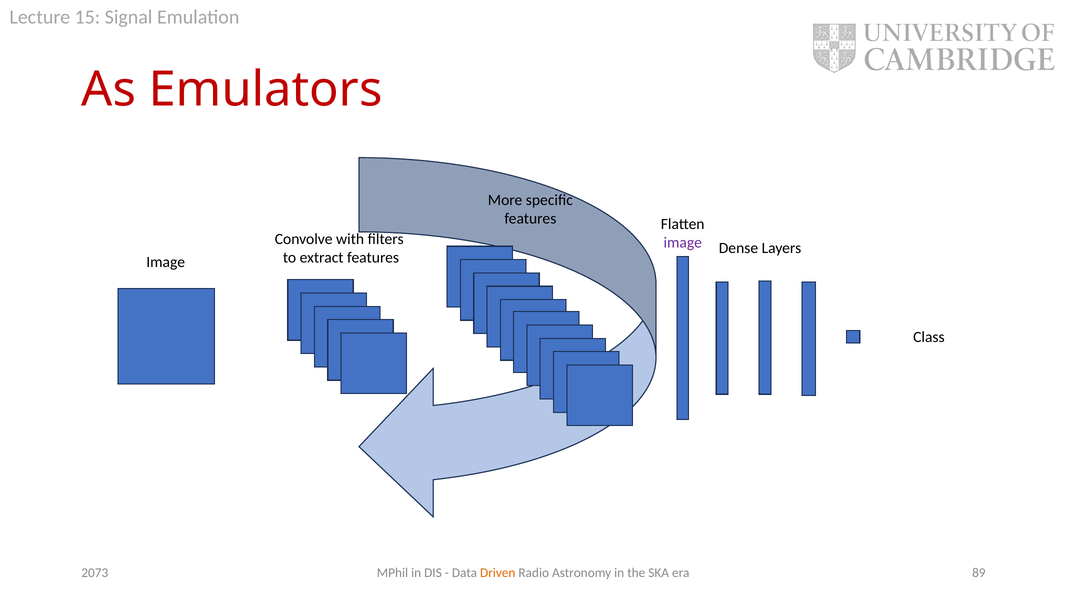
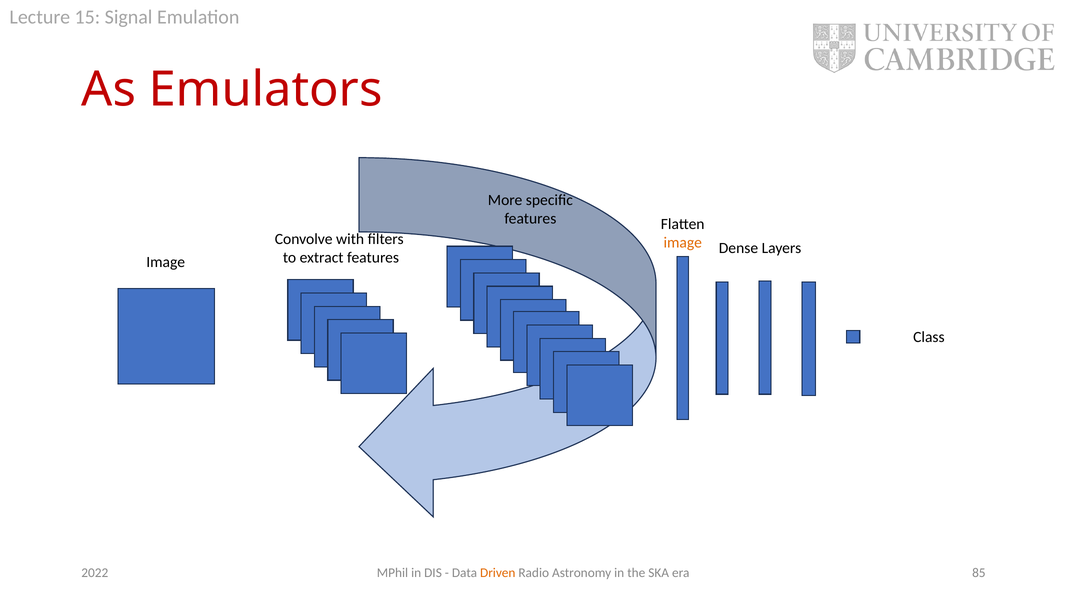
image colour: purple -> orange (683, 243)
89: 89 -> 85 (979, 573)
2073: 2073 -> 2022 (95, 573)
